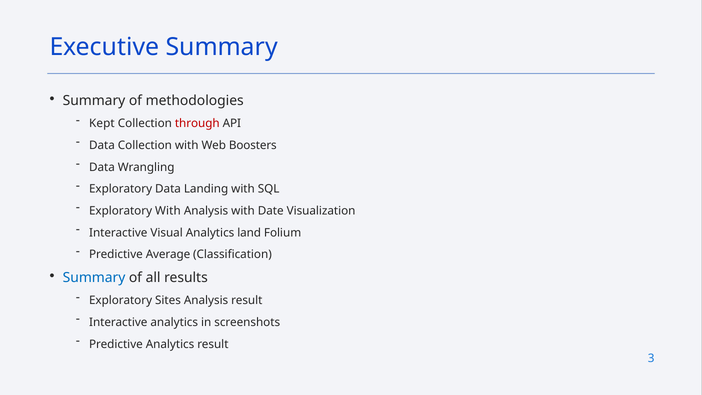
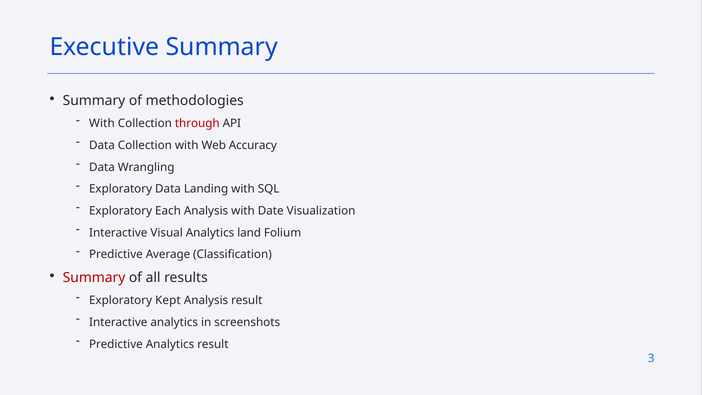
Kept: Kept -> With (102, 124)
Boosters: Boosters -> Accuracy (253, 145)
Exploratory With: With -> Each (168, 211)
Summary colour: blue -> red (94, 278)
Sites: Sites -> Kept (168, 301)
